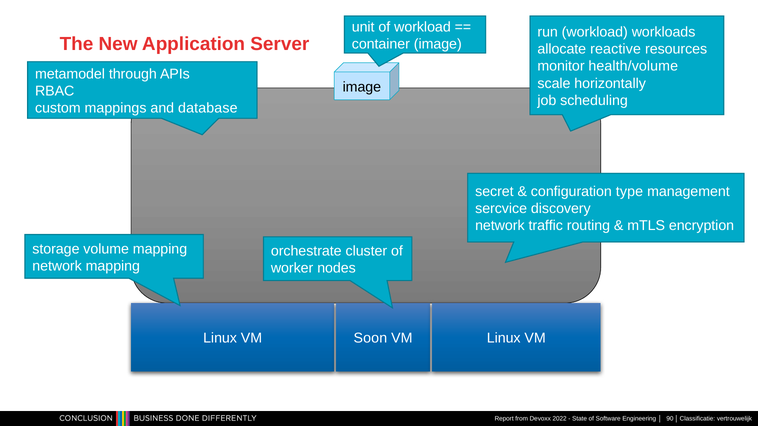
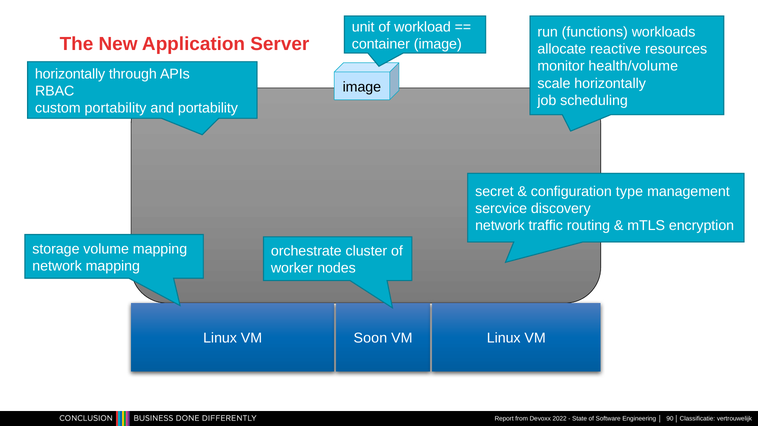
run workload: workload -> functions (595, 32)
metamodel: metamodel -> horizontally (70, 74)
custom mappings: mappings -> portability (115, 108)
and database: database -> portability (208, 108)
